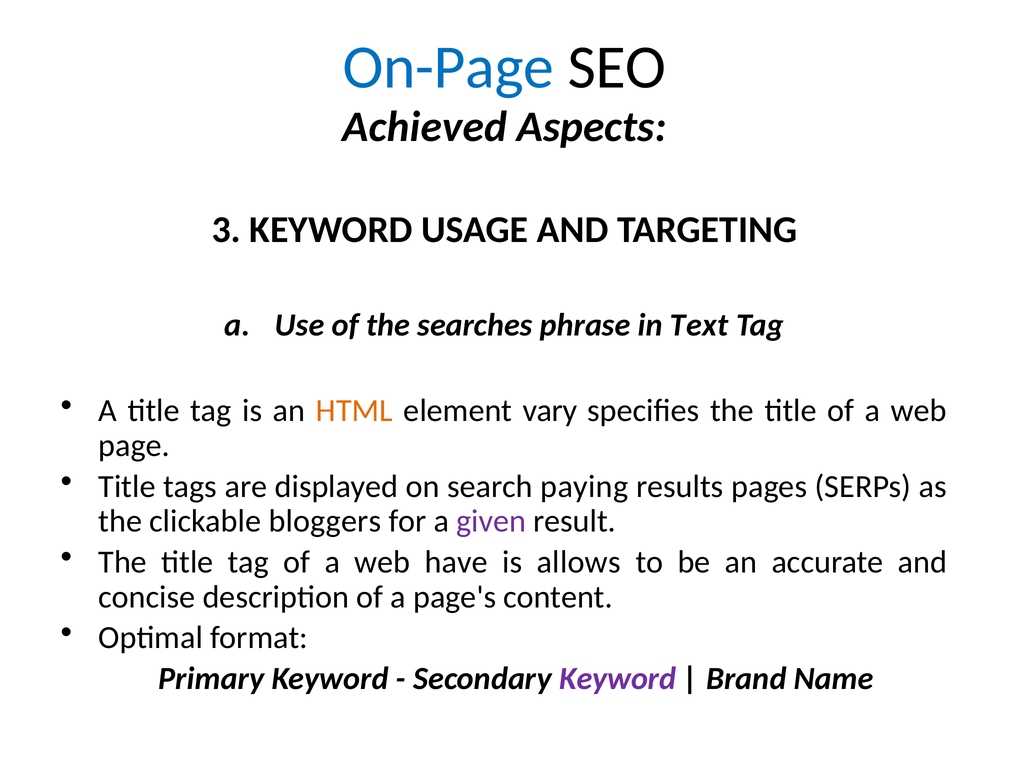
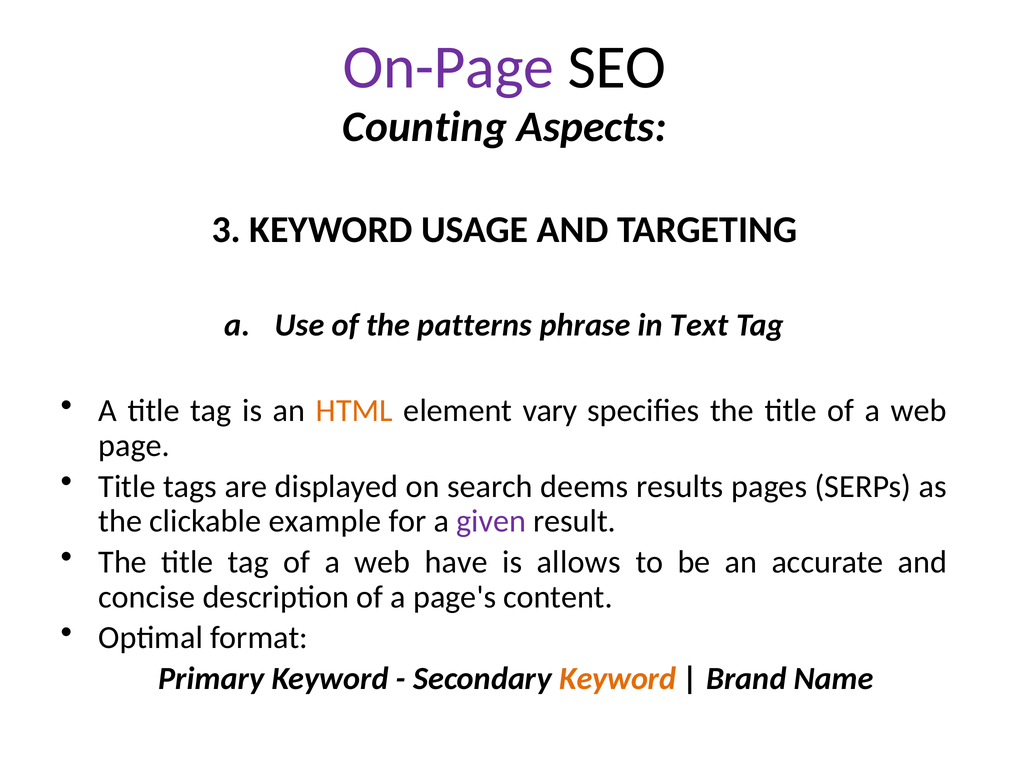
On-Page colour: blue -> purple (448, 67)
Achieved: Achieved -> Counting (425, 127)
searches: searches -> patterns (475, 325)
paying: paying -> deems (584, 486)
bloggers: bloggers -> example (325, 521)
Keyword colour: purple -> orange (618, 678)
